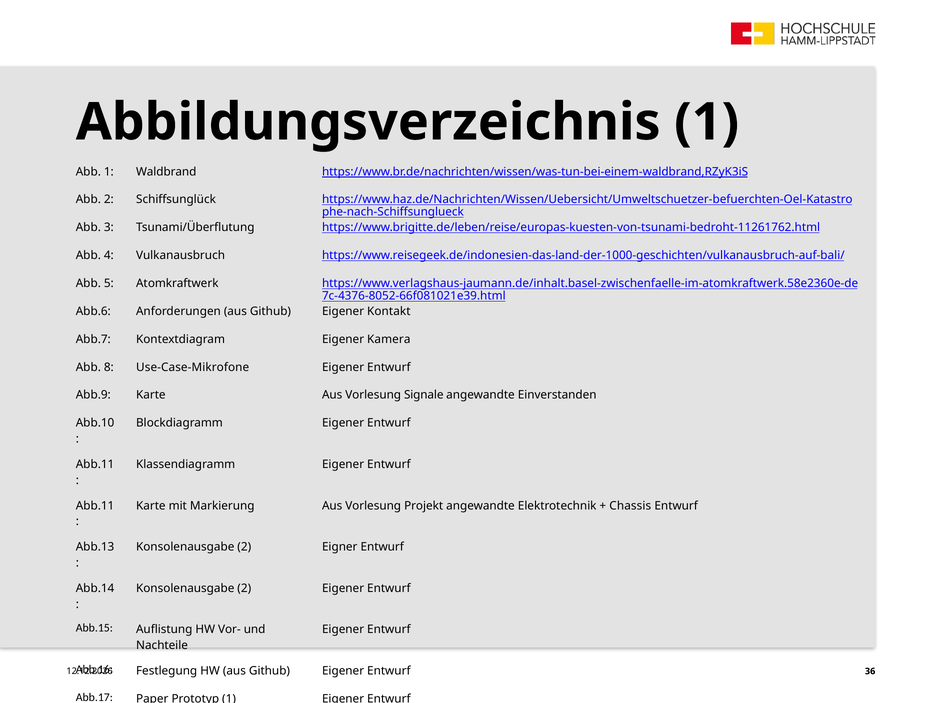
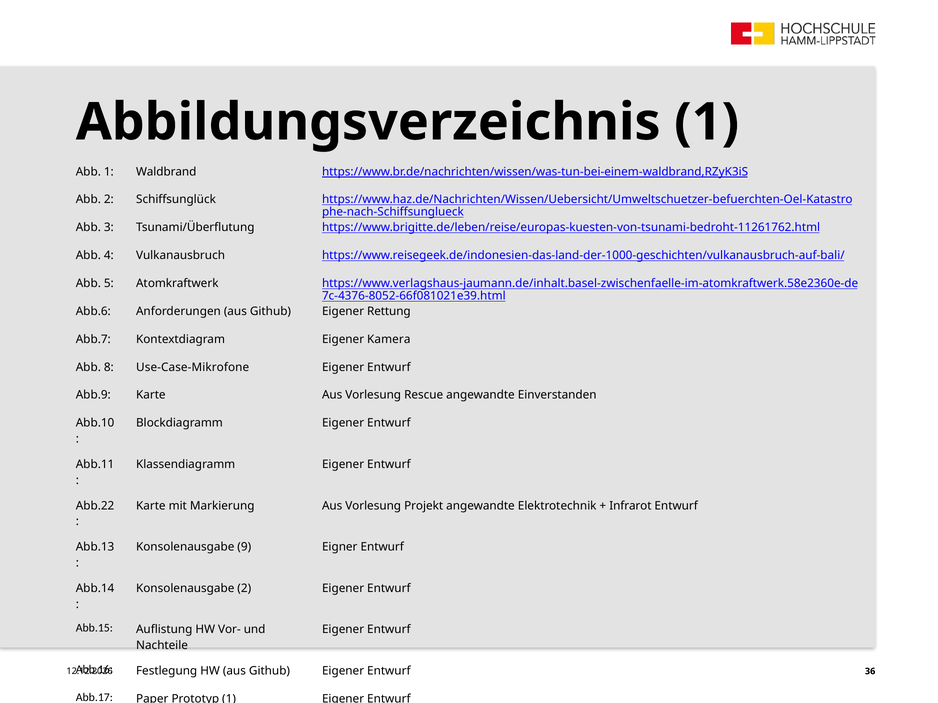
Kontakt: Kontakt -> Rettung (389, 312)
Signale: Signale -> Rescue (424, 395)
Abb.11: Abb.11 -> Abb.22 (95, 506)
Chassis: Chassis -> Infrarot (630, 506)
2: 2 -> 9 (244, 547)
